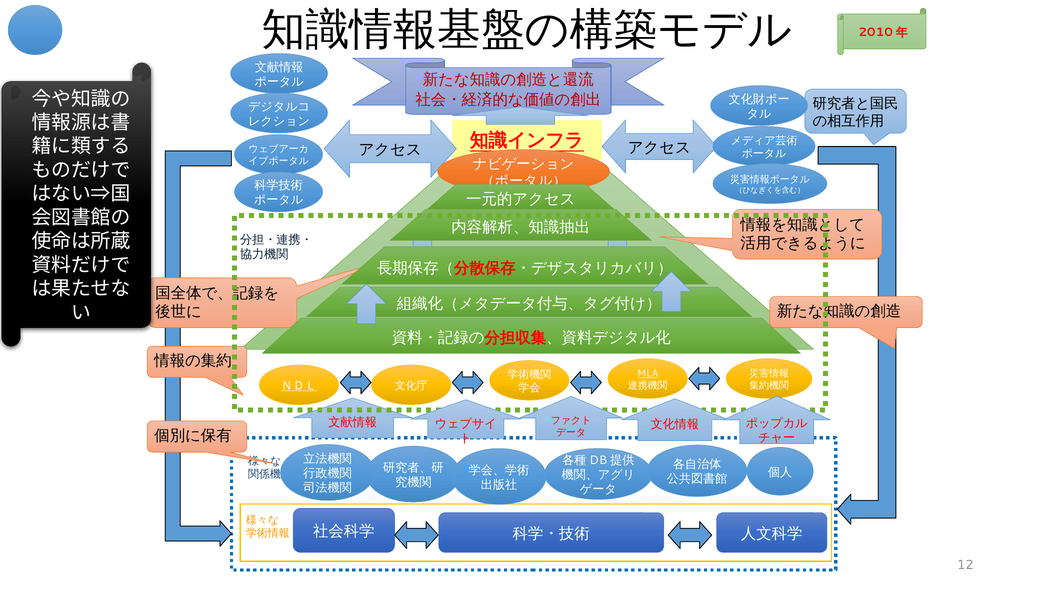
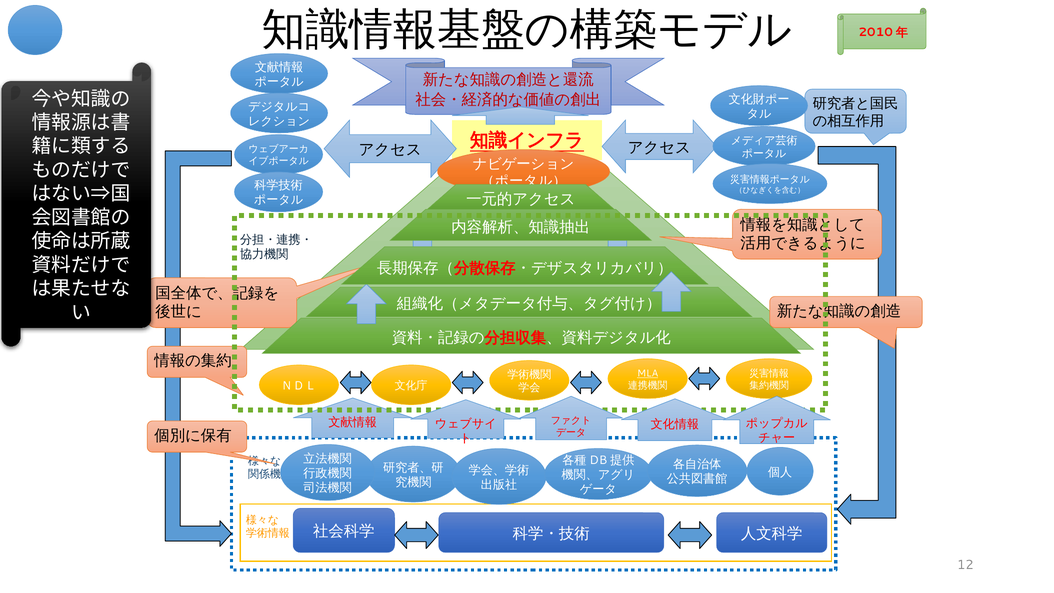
ＮＤＬ underline: present -> none (299, 386)
